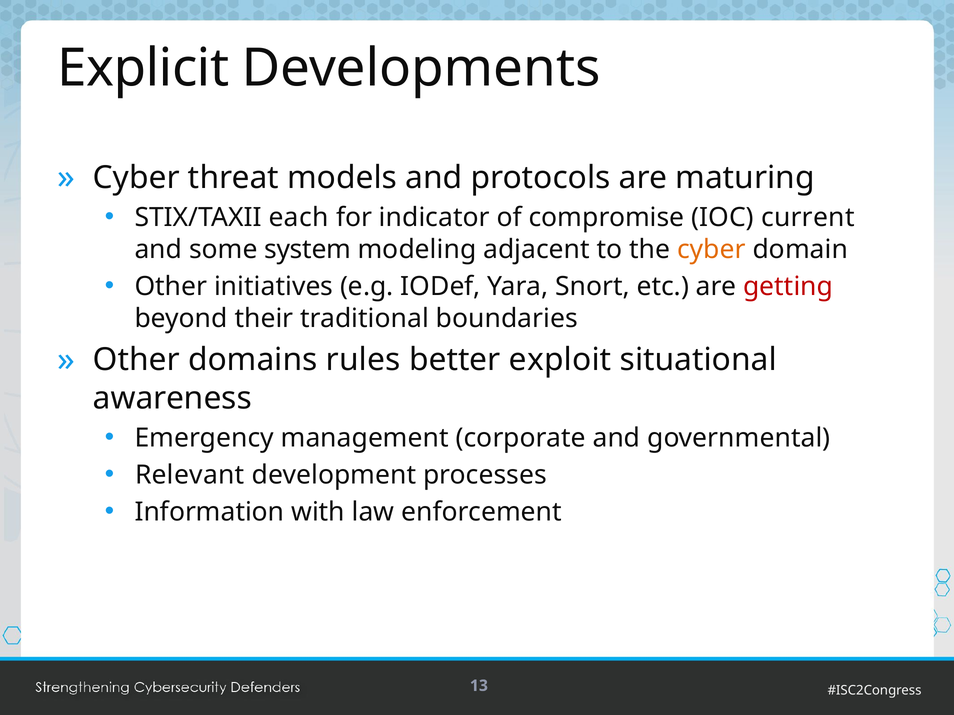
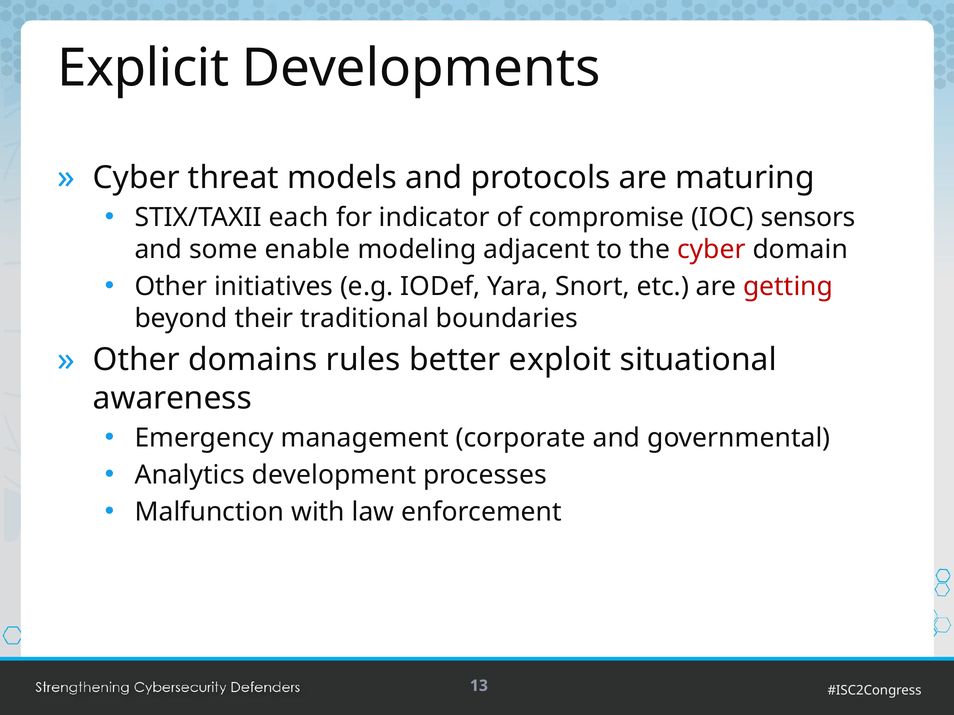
current: current -> sensors (808, 218)
system: system -> enable (307, 250)
cyber colour: orange -> red (711, 250)
Relevant: Relevant -> Analytics (190, 475)
Information: Information -> Malfunction (209, 513)
